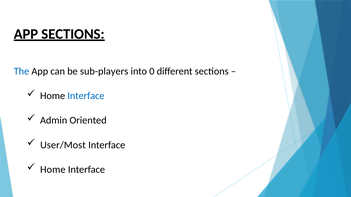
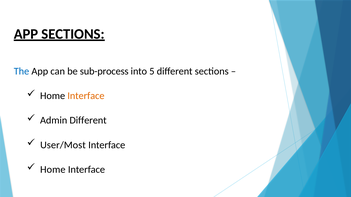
sub-players: sub-players -> sub-process (104, 71)
0: 0 -> 5 (152, 71)
Interface colour: blue -> orange (86, 96)
Admin Oriented: Oriented -> Different (88, 121)
